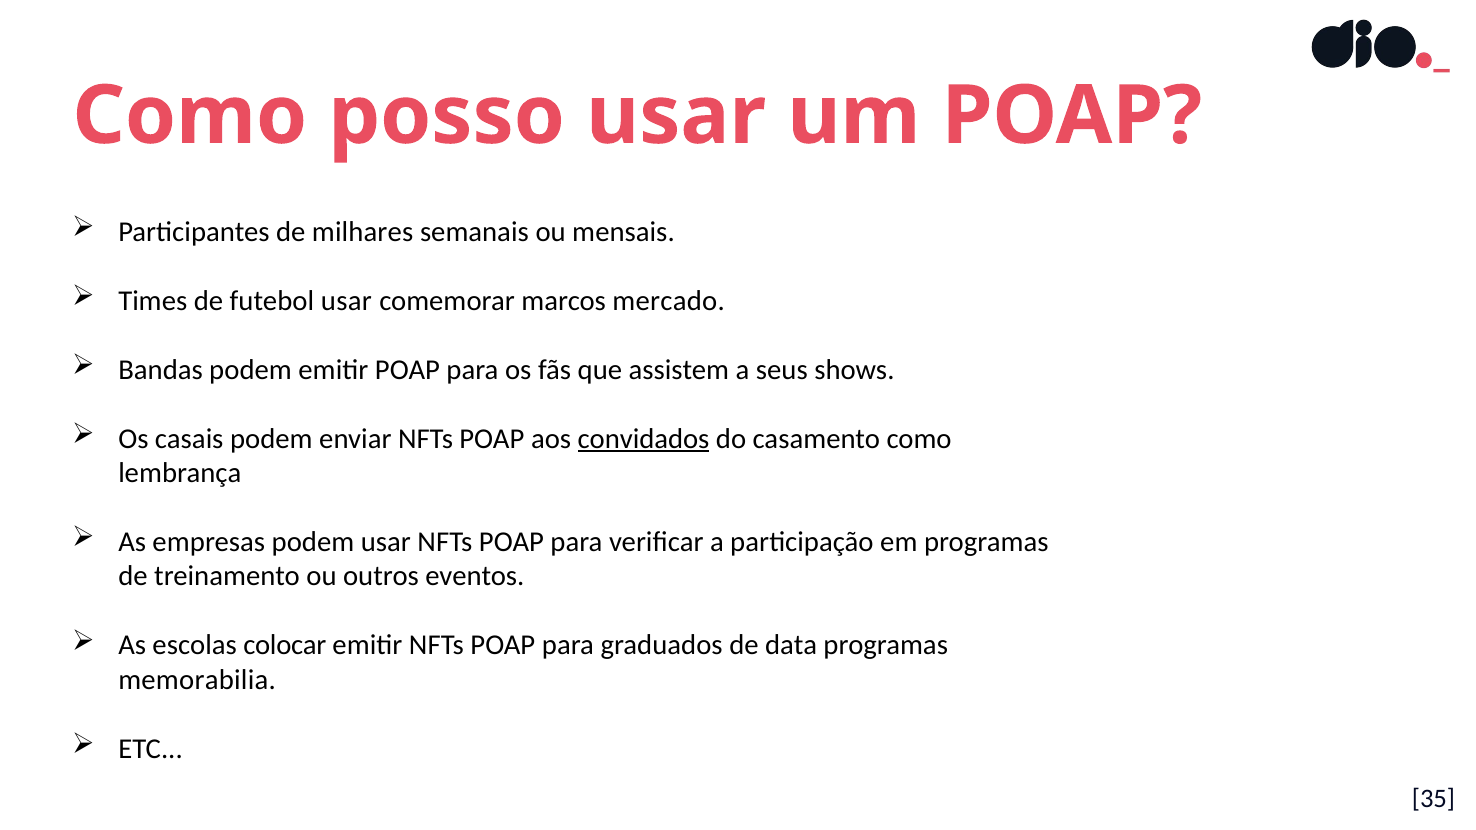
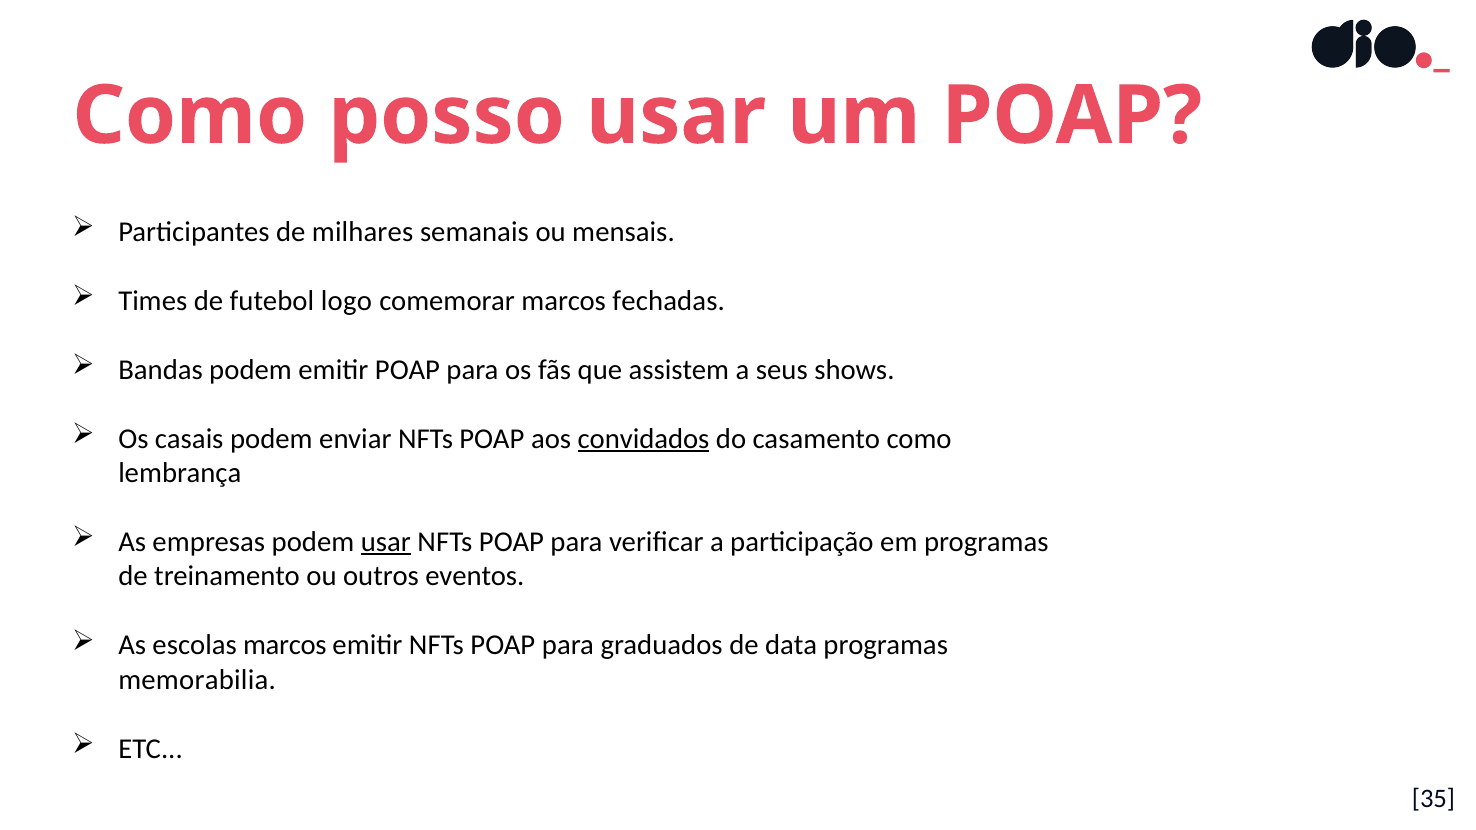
futebol usar: usar -> logo (346, 301)
mercado: mercado -> fechadas (669, 301)
usar underline: none -> present (386, 542)
escolas colocar: colocar -> marcos (285, 646)
